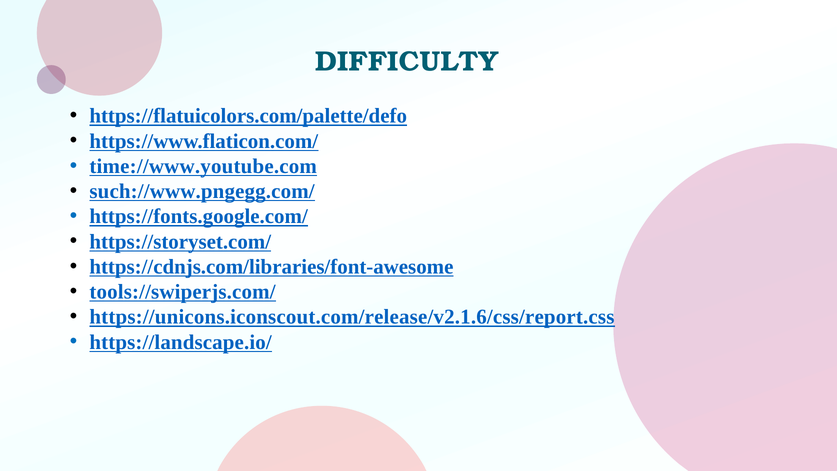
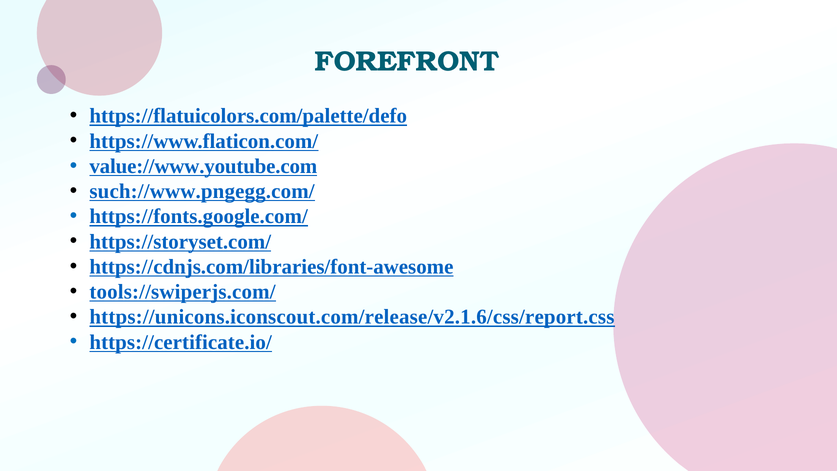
DIFFICULTY: DIFFICULTY -> FOREFRONT (407, 61)
time://www.youtube.com: time://www.youtube.com -> value://www.youtube.com (203, 166)
https://landscape.io/: https://landscape.io/ -> https://certificate.io/ (181, 342)
